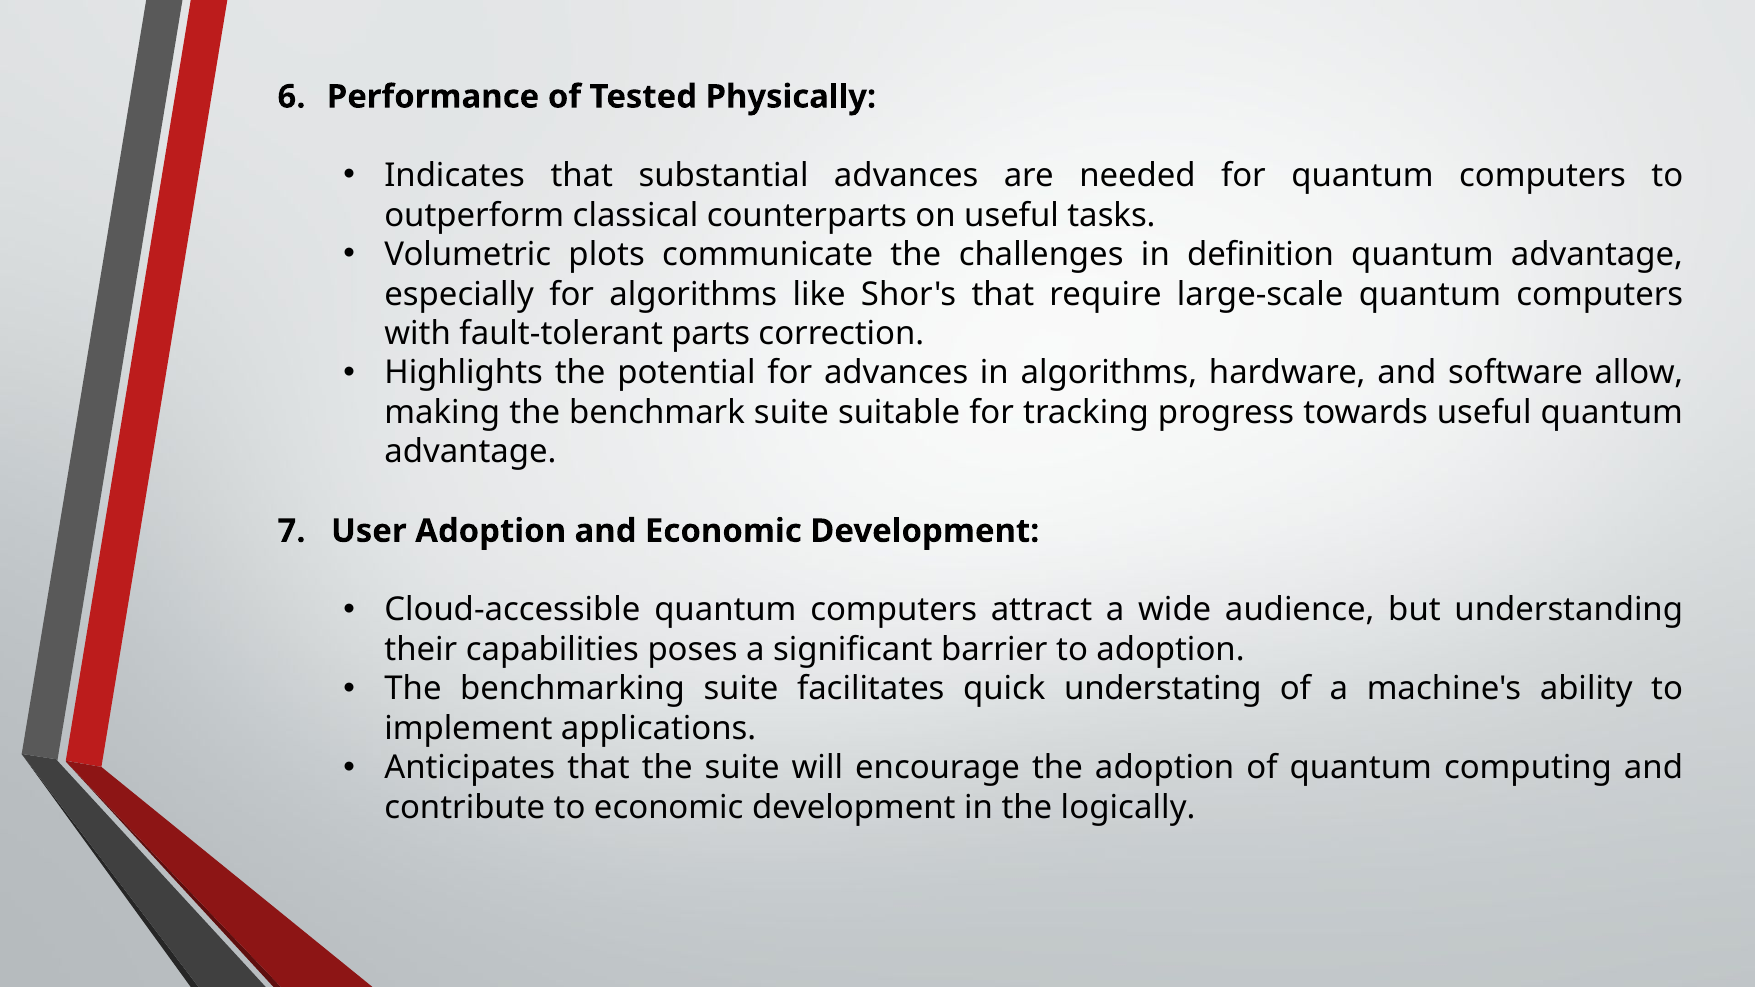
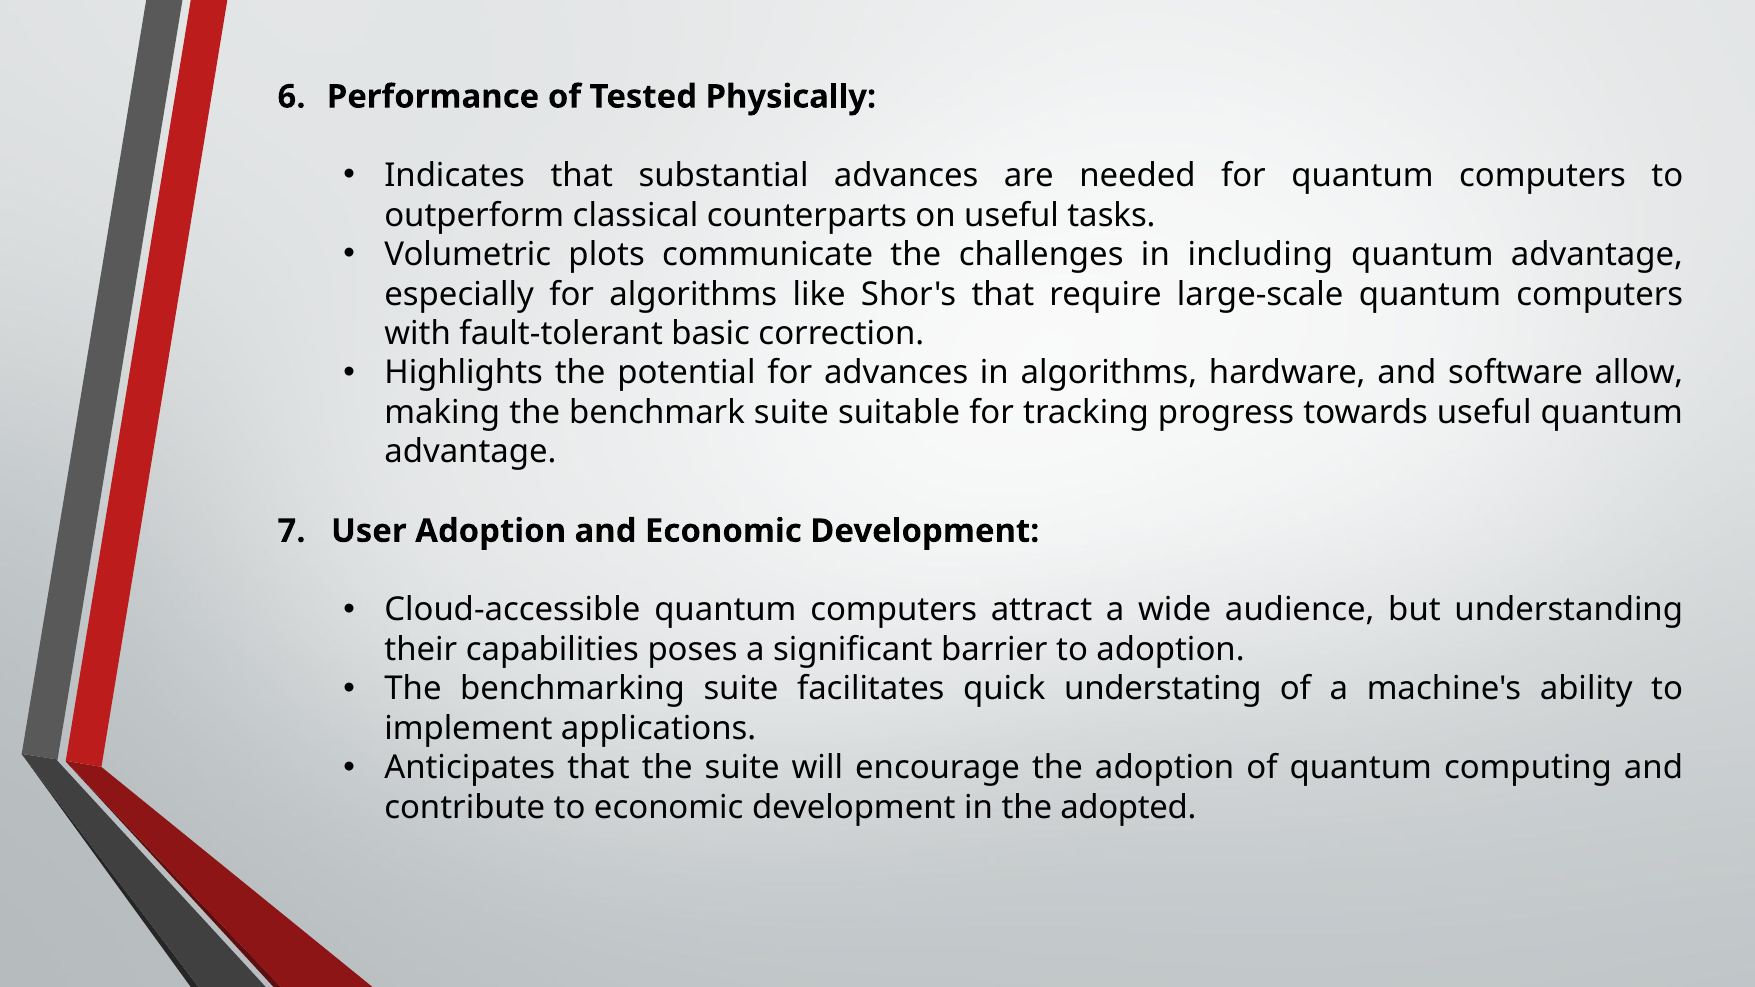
definition: definition -> including (1260, 255)
parts: parts -> basic (711, 334)
logically: logically -> adopted (1128, 808)
